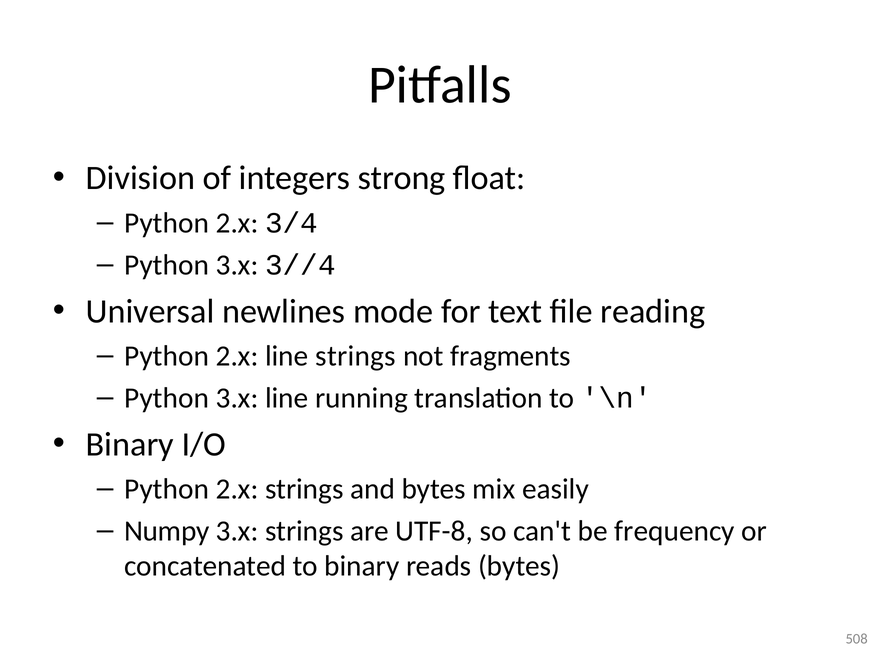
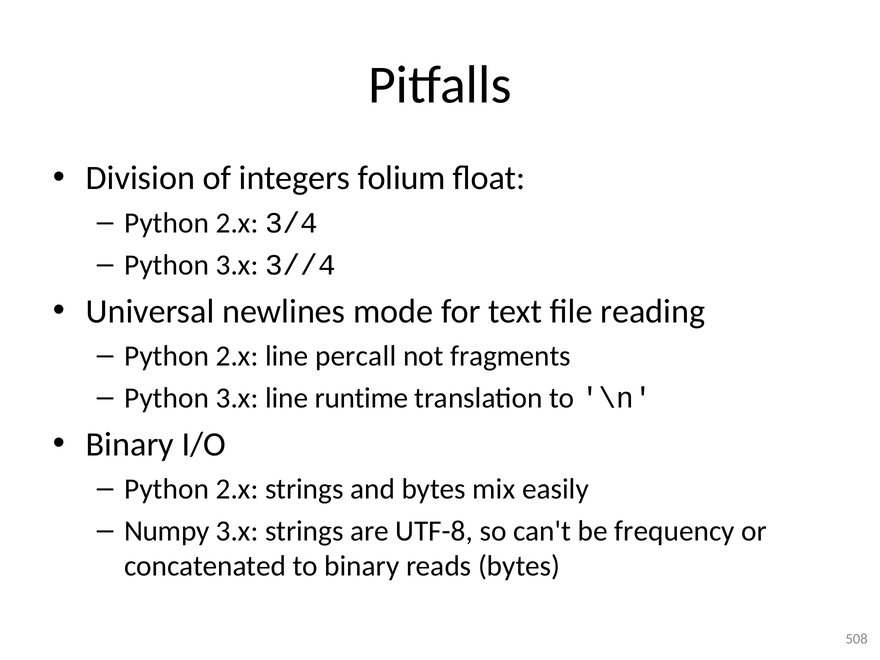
strong: strong -> folium (402, 178)
line strings: strings -> percall (356, 356)
running: running -> runtime (362, 398)
